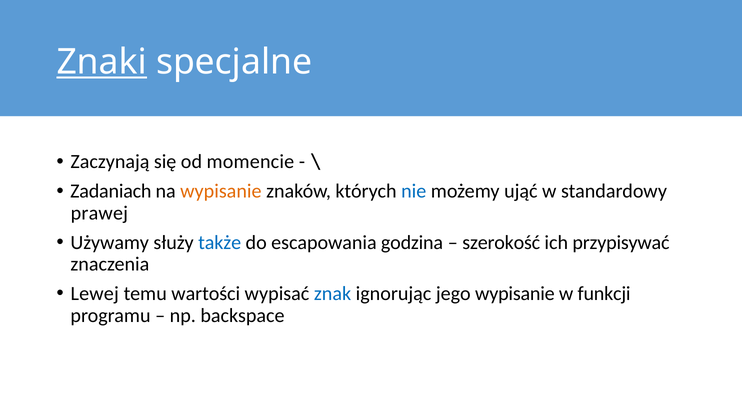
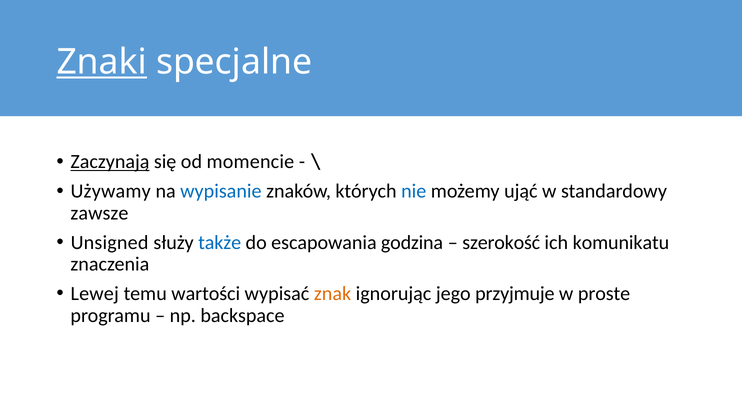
Zaczynają underline: none -> present (110, 162)
Zadaniach: Zadaniach -> Używamy (111, 191)
wypisanie colour: orange -> blue (221, 191)
prawej: prawej -> zawsze (99, 213)
Używamy: Używamy -> Unsigned (110, 243)
przypisywać: przypisywać -> komunikatu (621, 243)
znak colour: blue -> orange (333, 294)
jego wypisanie: wypisanie -> przyjmuje (515, 294)
funkcji: funkcji -> proste (604, 294)
